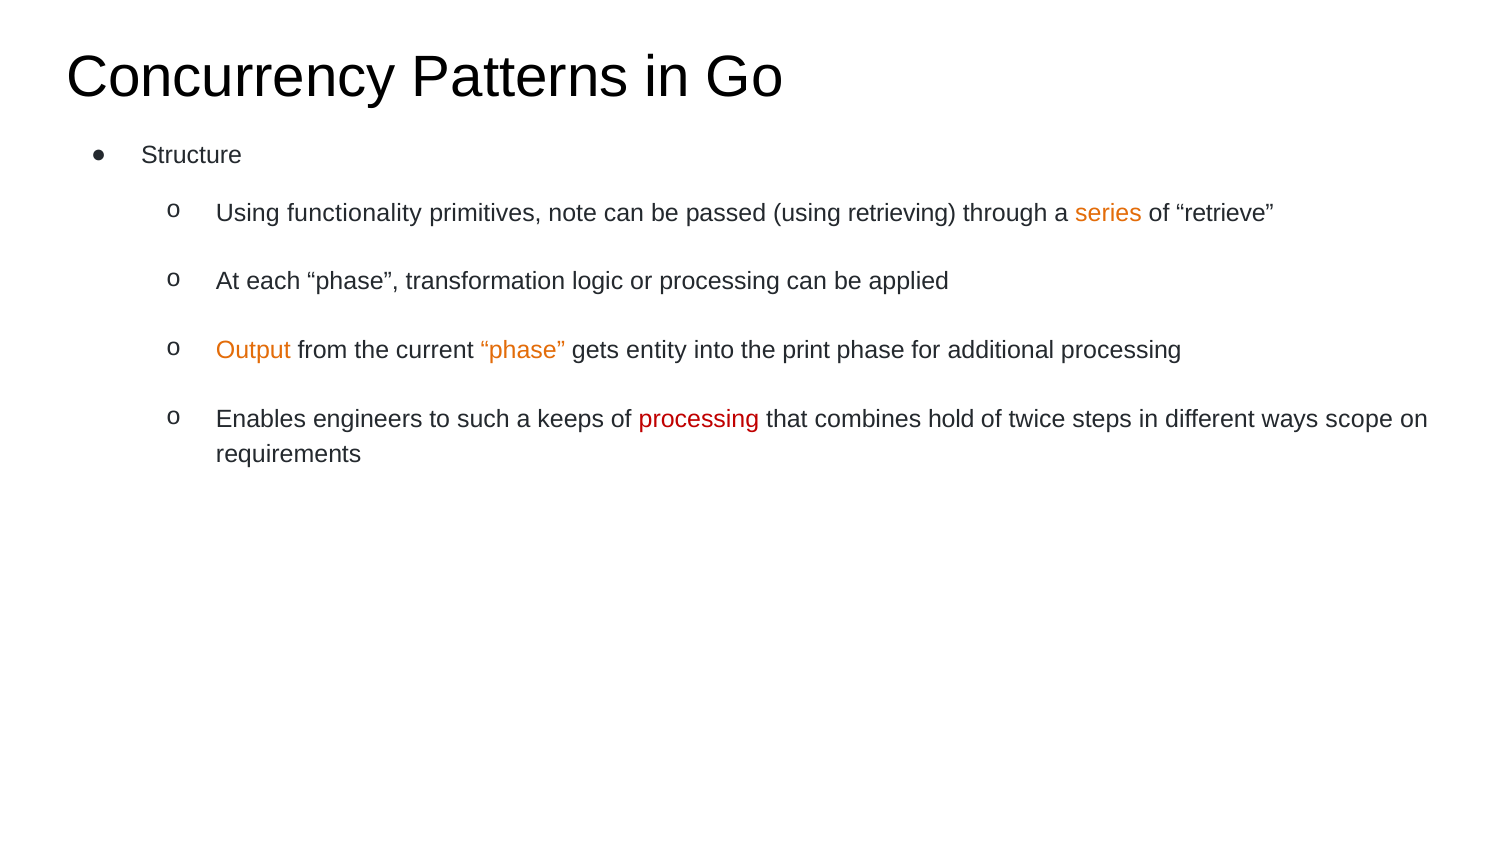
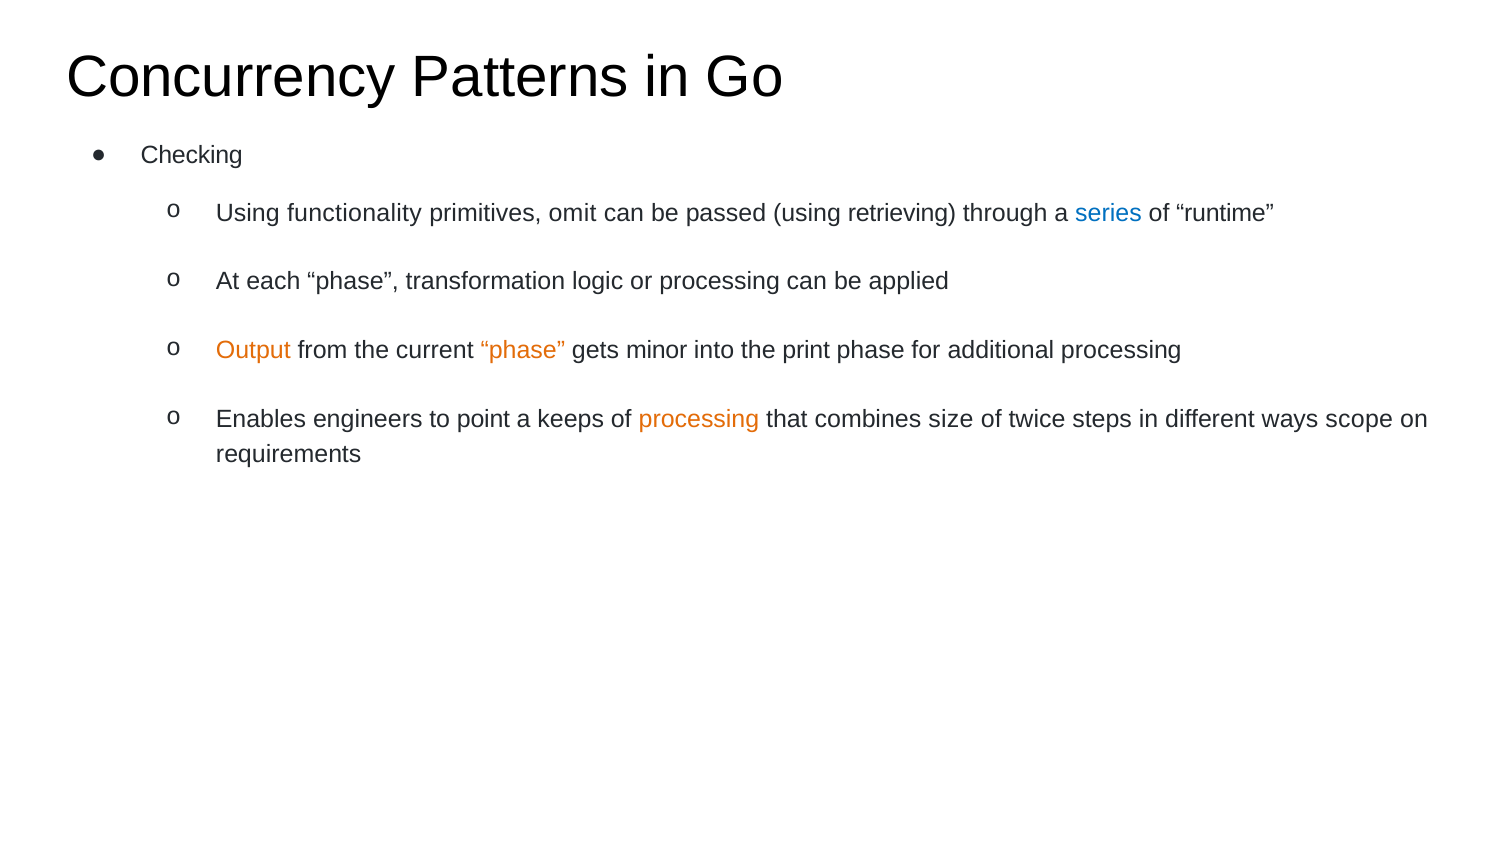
Structure: Structure -> Checking (192, 155)
note: note -> omit (573, 213)
series colour: orange -> blue (1109, 213)
retrieve: retrieve -> runtime (1225, 213)
entity: entity -> minor (657, 351)
such: such -> point (484, 420)
processing colour: red -> orange (699, 420)
hold: hold -> size (951, 420)
